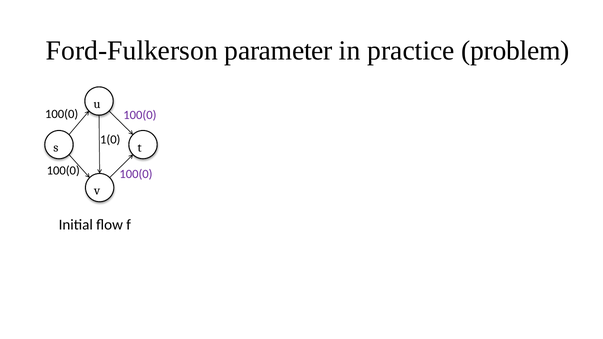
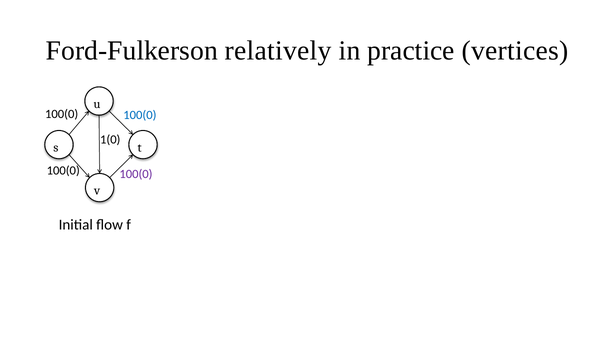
parameter: parameter -> relatively (278, 51)
problem: problem -> vertices (515, 51)
100(0 colour: purple -> blue (140, 115)
